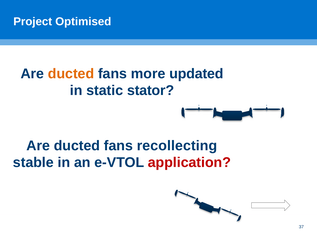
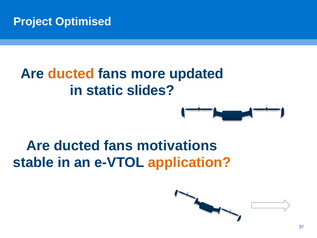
stator: stator -> slides (151, 90)
recollecting: recollecting -> motivations (177, 145)
application colour: red -> orange (189, 162)
